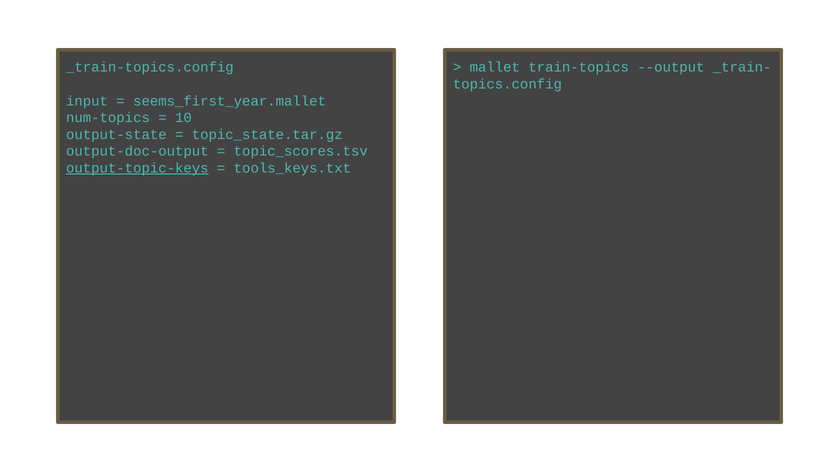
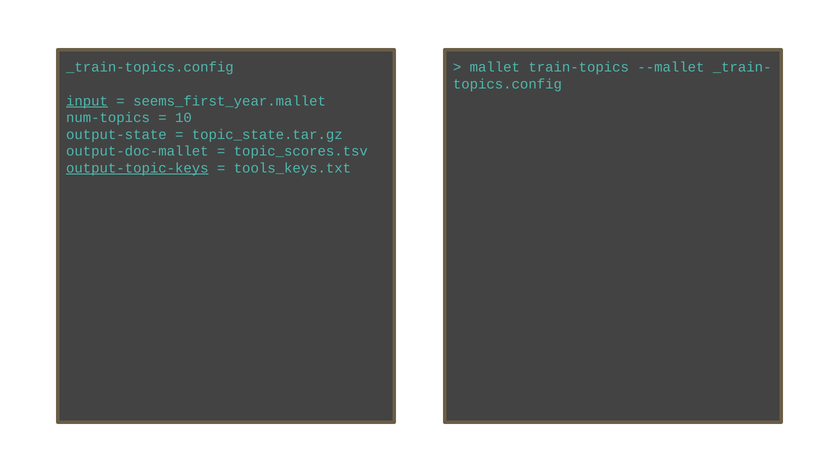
--output: --output -> --mallet (671, 67)
input underline: none -> present (87, 101)
output-doc-output: output-doc-output -> output-doc-mallet (137, 151)
